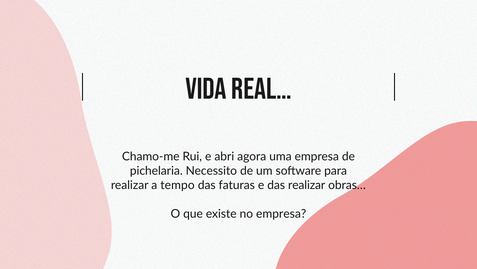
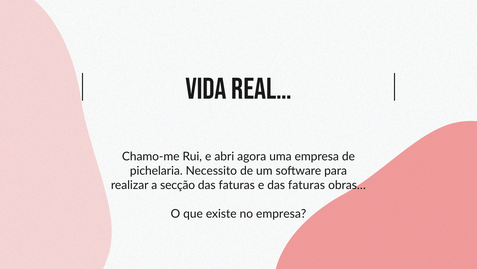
tempo: tempo -> secção (178, 185)
e das realizar: realizar -> faturas (307, 185)
